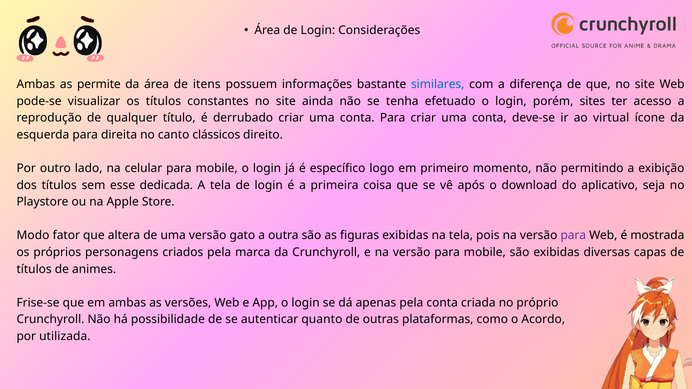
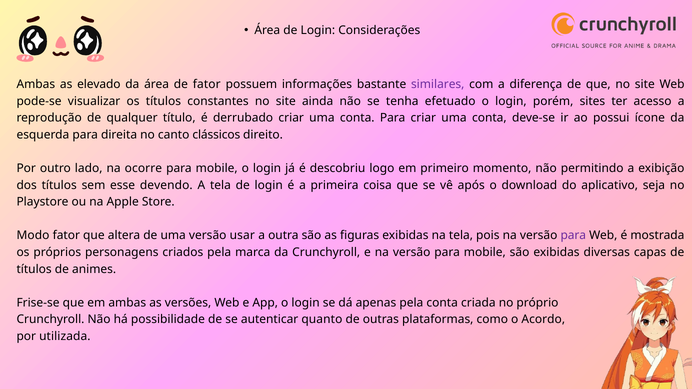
permite: permite -> elevado (99, 84)
de itens: itens -> fator (207, 84)
similares colour: blue -> purple (438, 84)
virtual: virtual -> possui (611, 118)
celular: celular -> ocorre (143, 168)
específico: específico -> descobriu (338, 168)
dedicada: dedicada -> devendo (166, 185)
gato: gato -> usar (242, 236)
